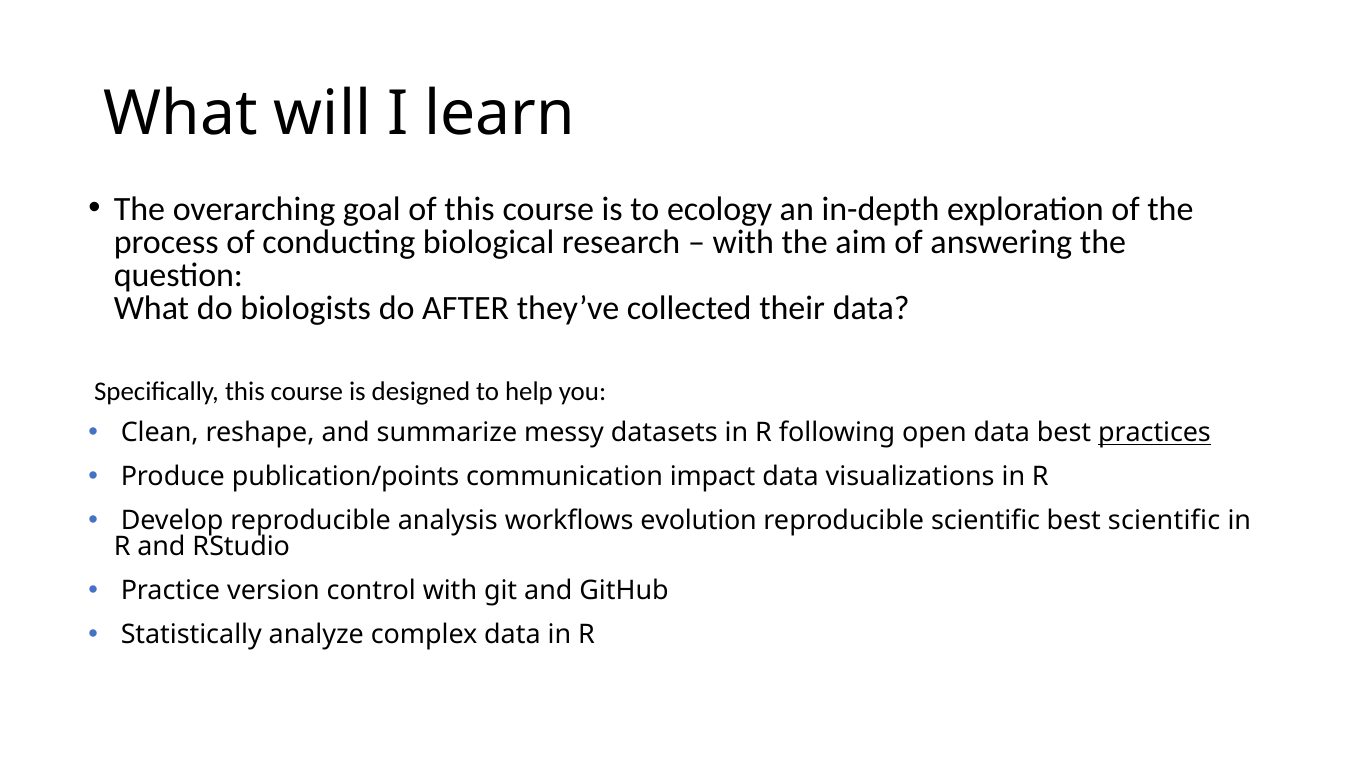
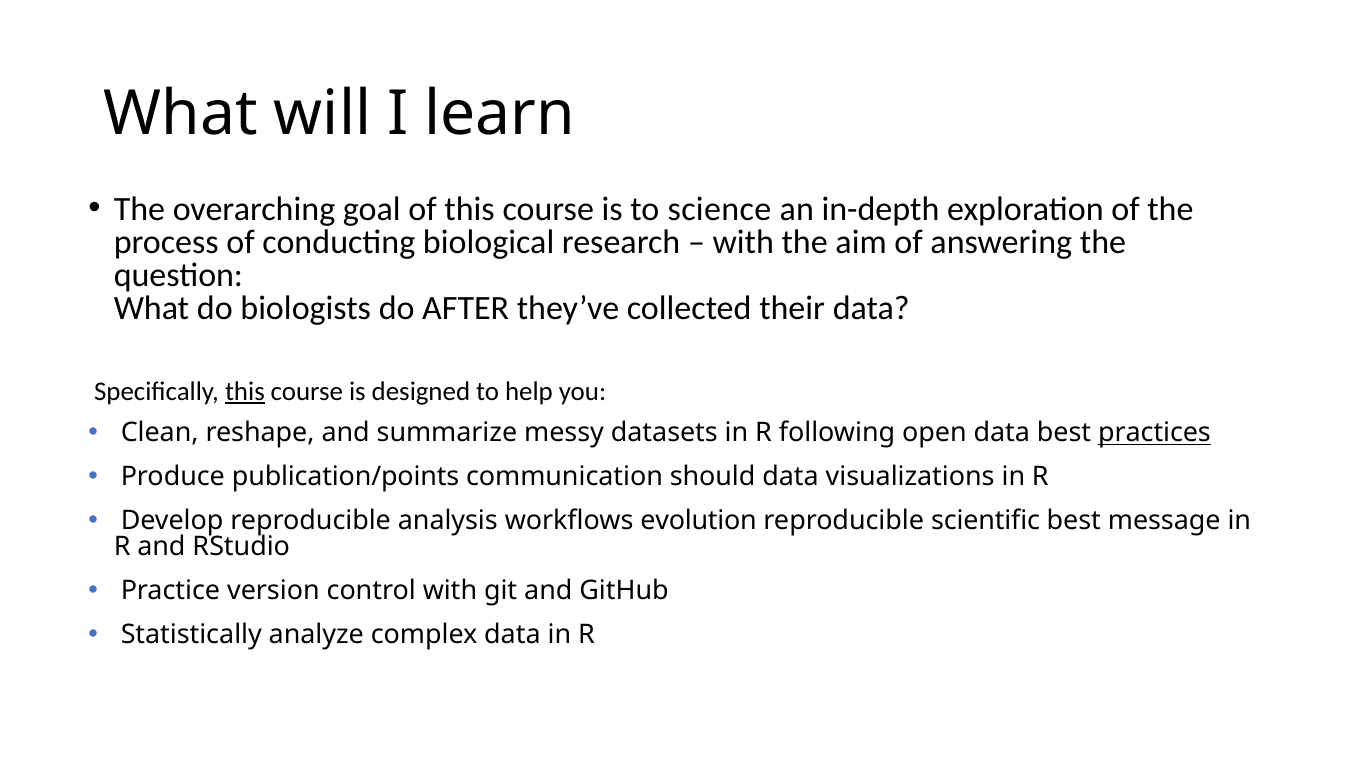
ecology: ecology -> science (719, 209)
this underline: none -> present (245, 392)
impact: impact -> should (713, 477)
best scientific: scientific -> message (1164, 521)
